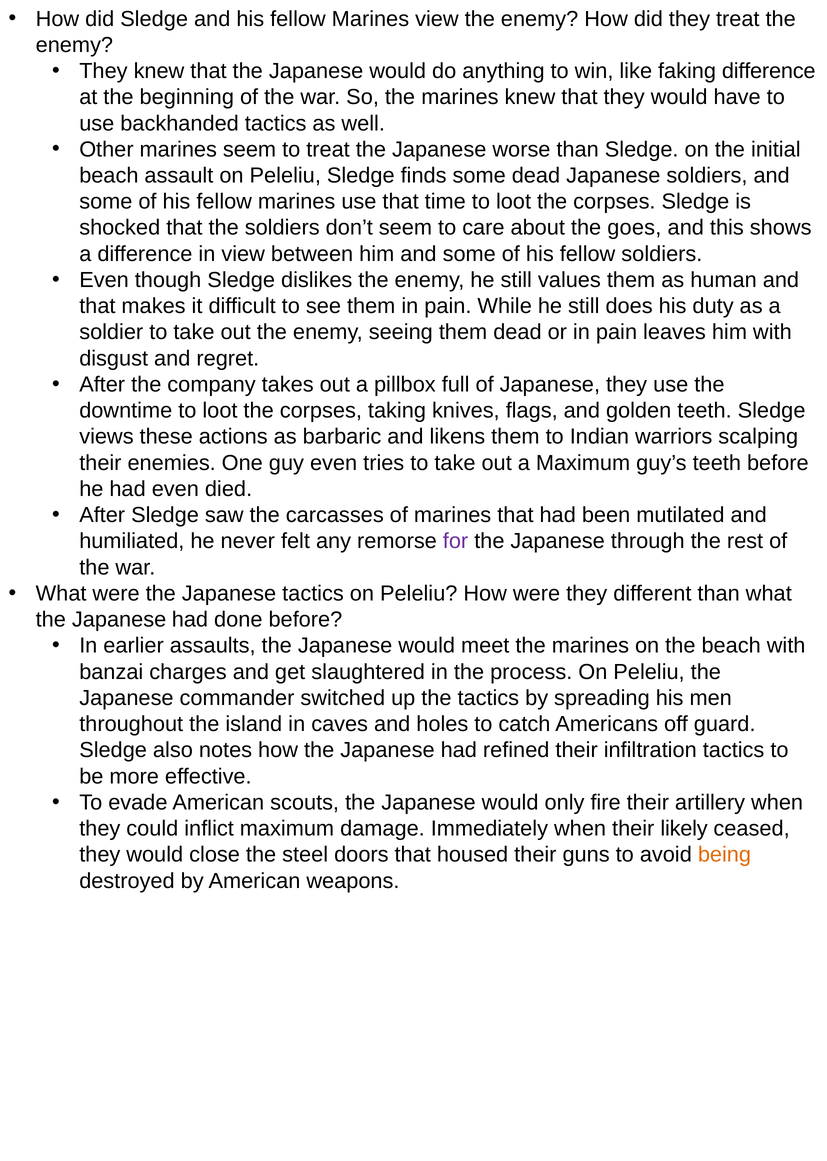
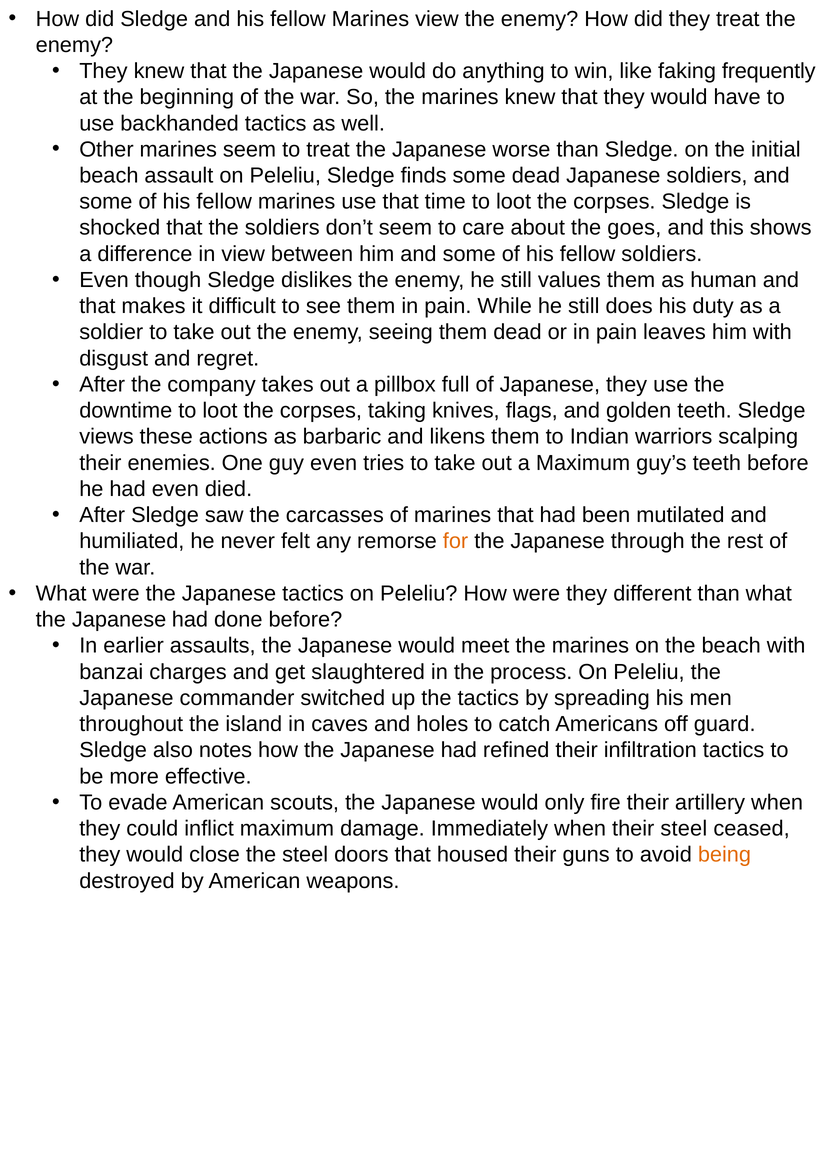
faking difference: difference -> frequently (769, 71)
for colour: purple -> orange (456, 541)
their likely: likely -> steel (684, 828)
